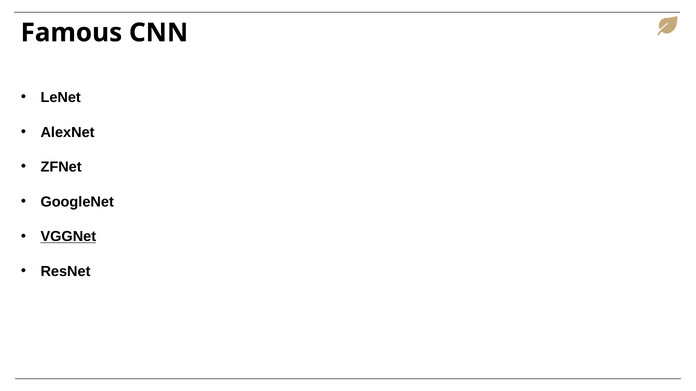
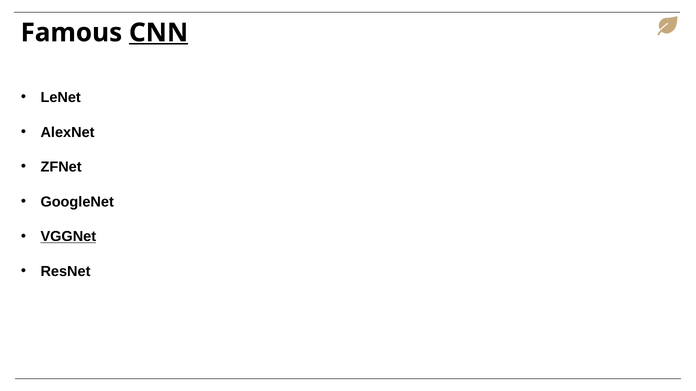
CNN underline: none -> present (159, 33)
